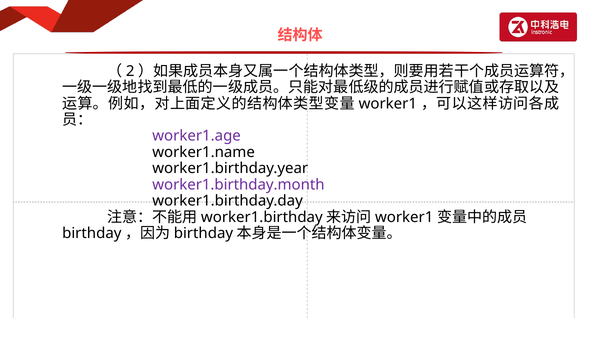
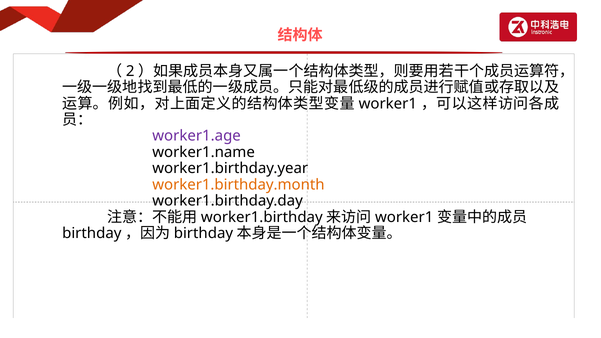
worker1.birthday.month colour: purple -> orange (238, 185)
